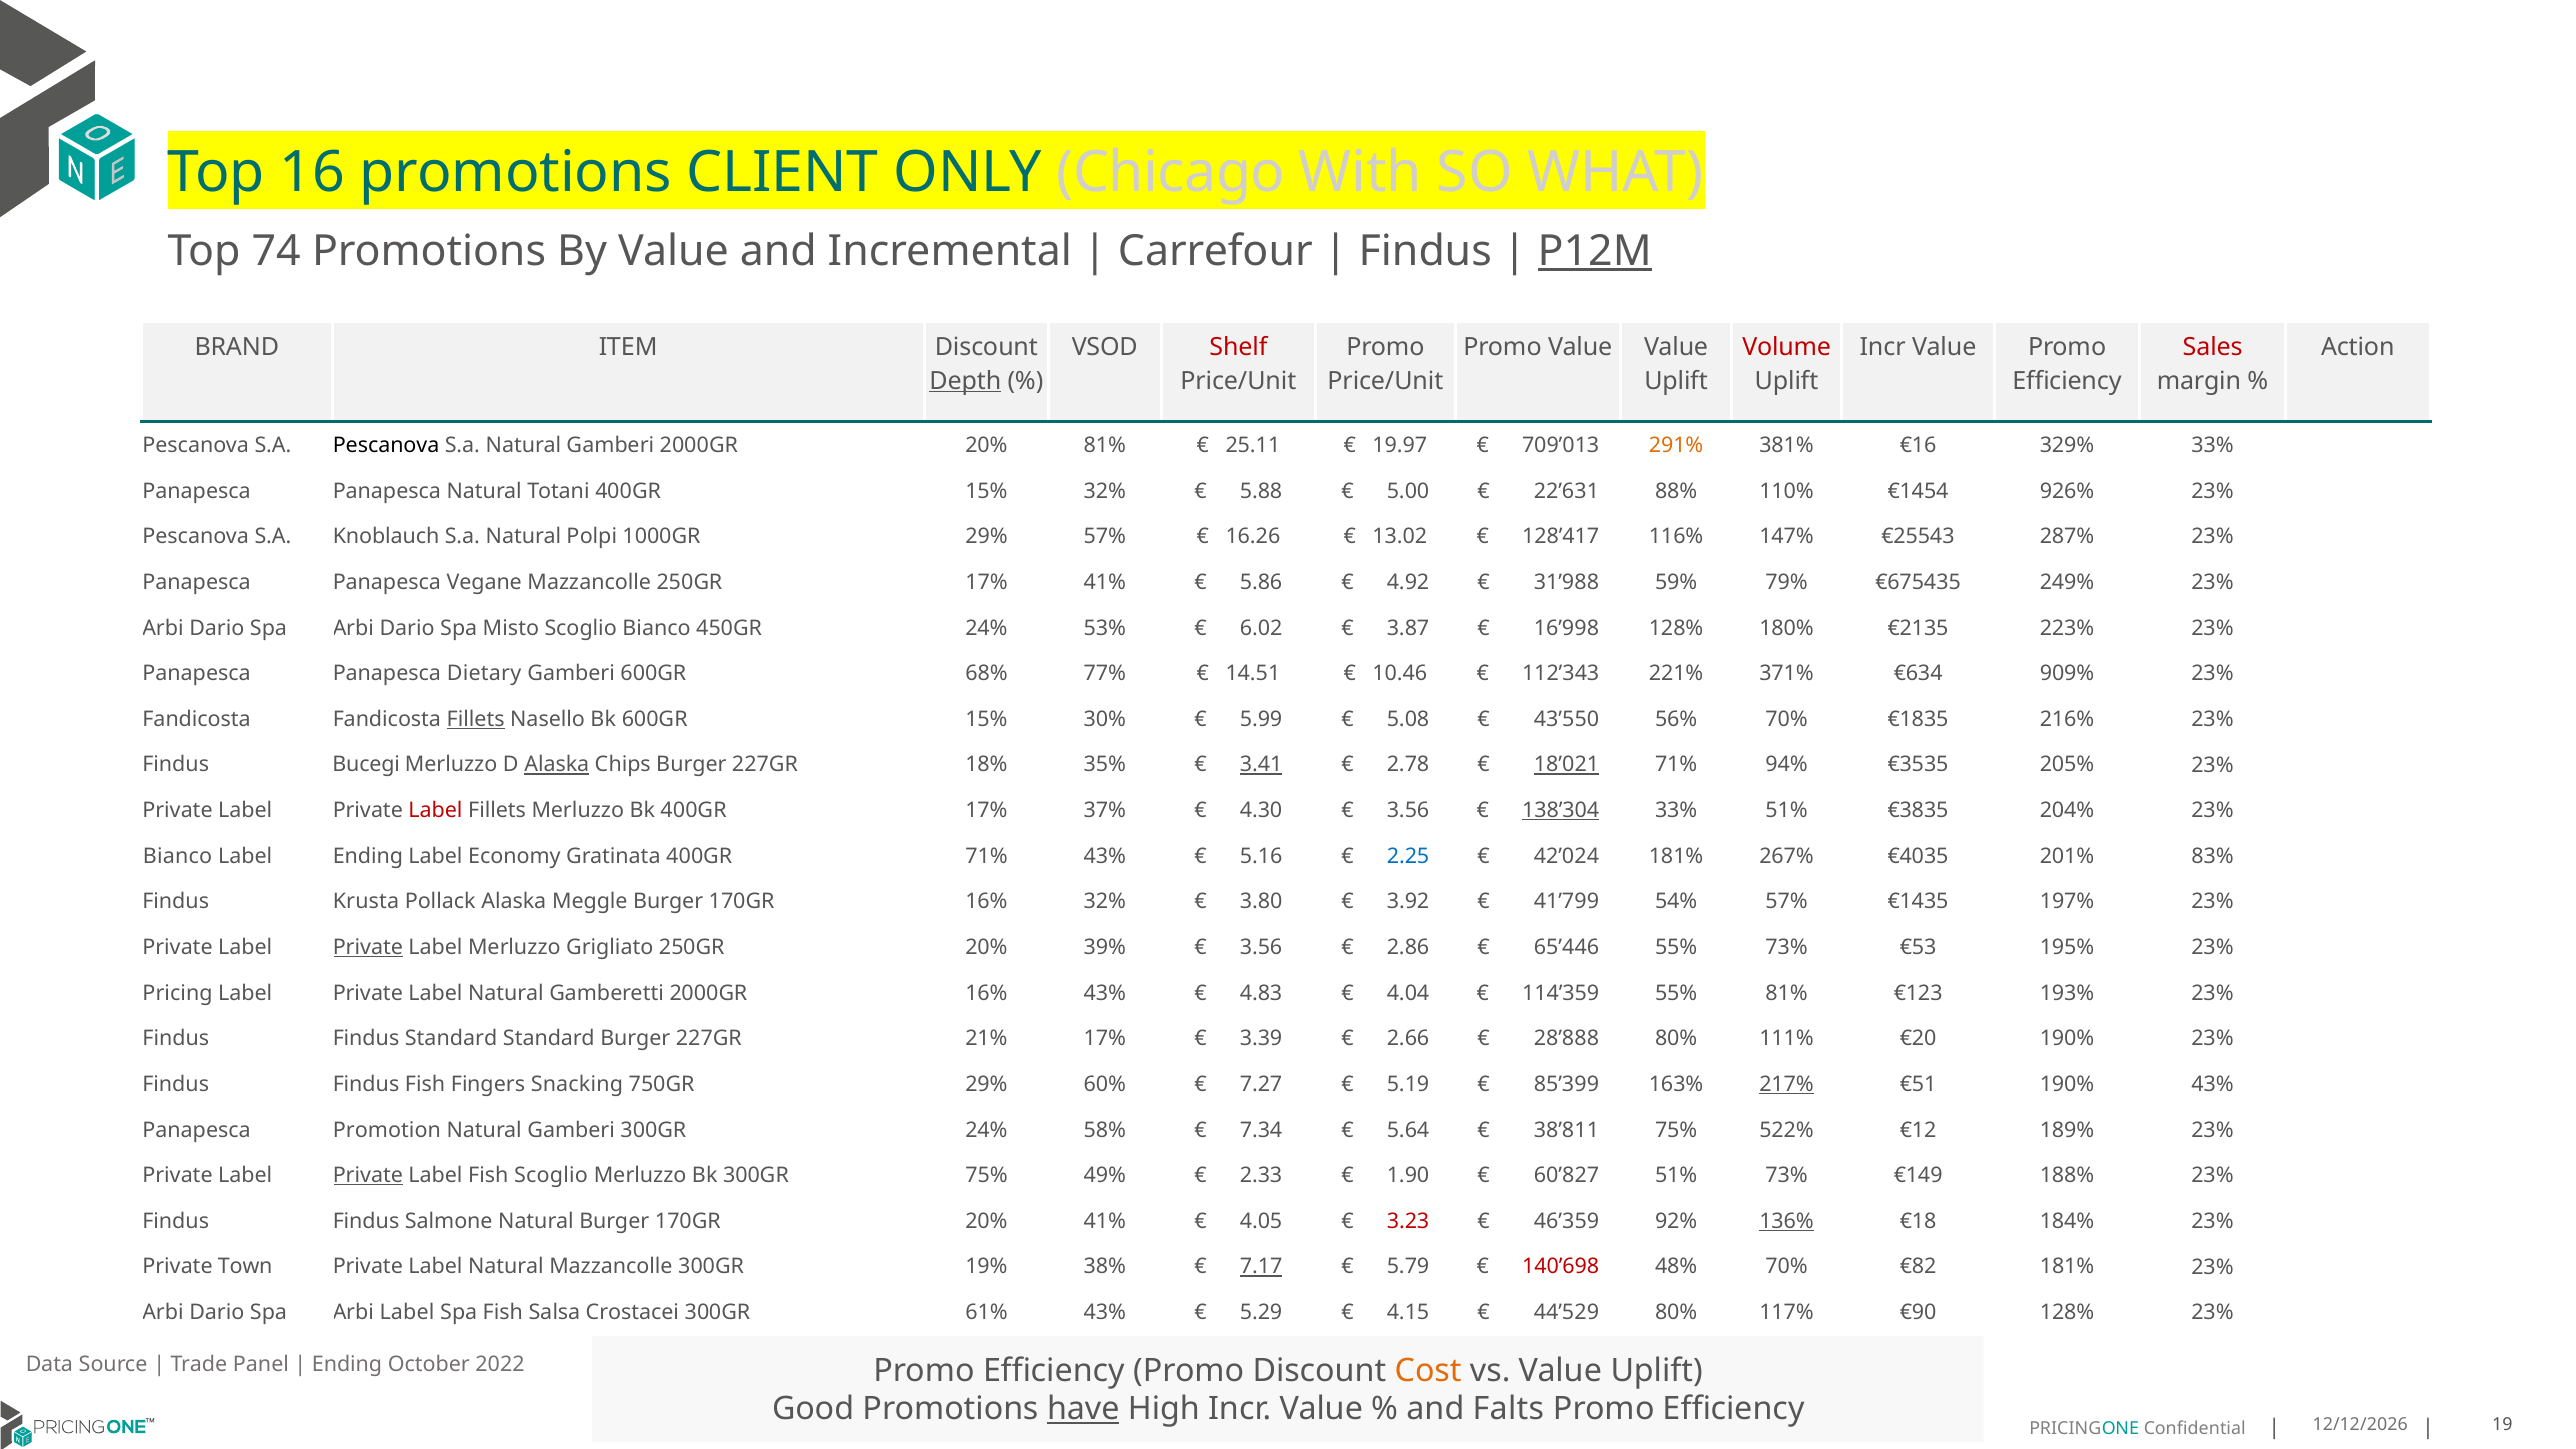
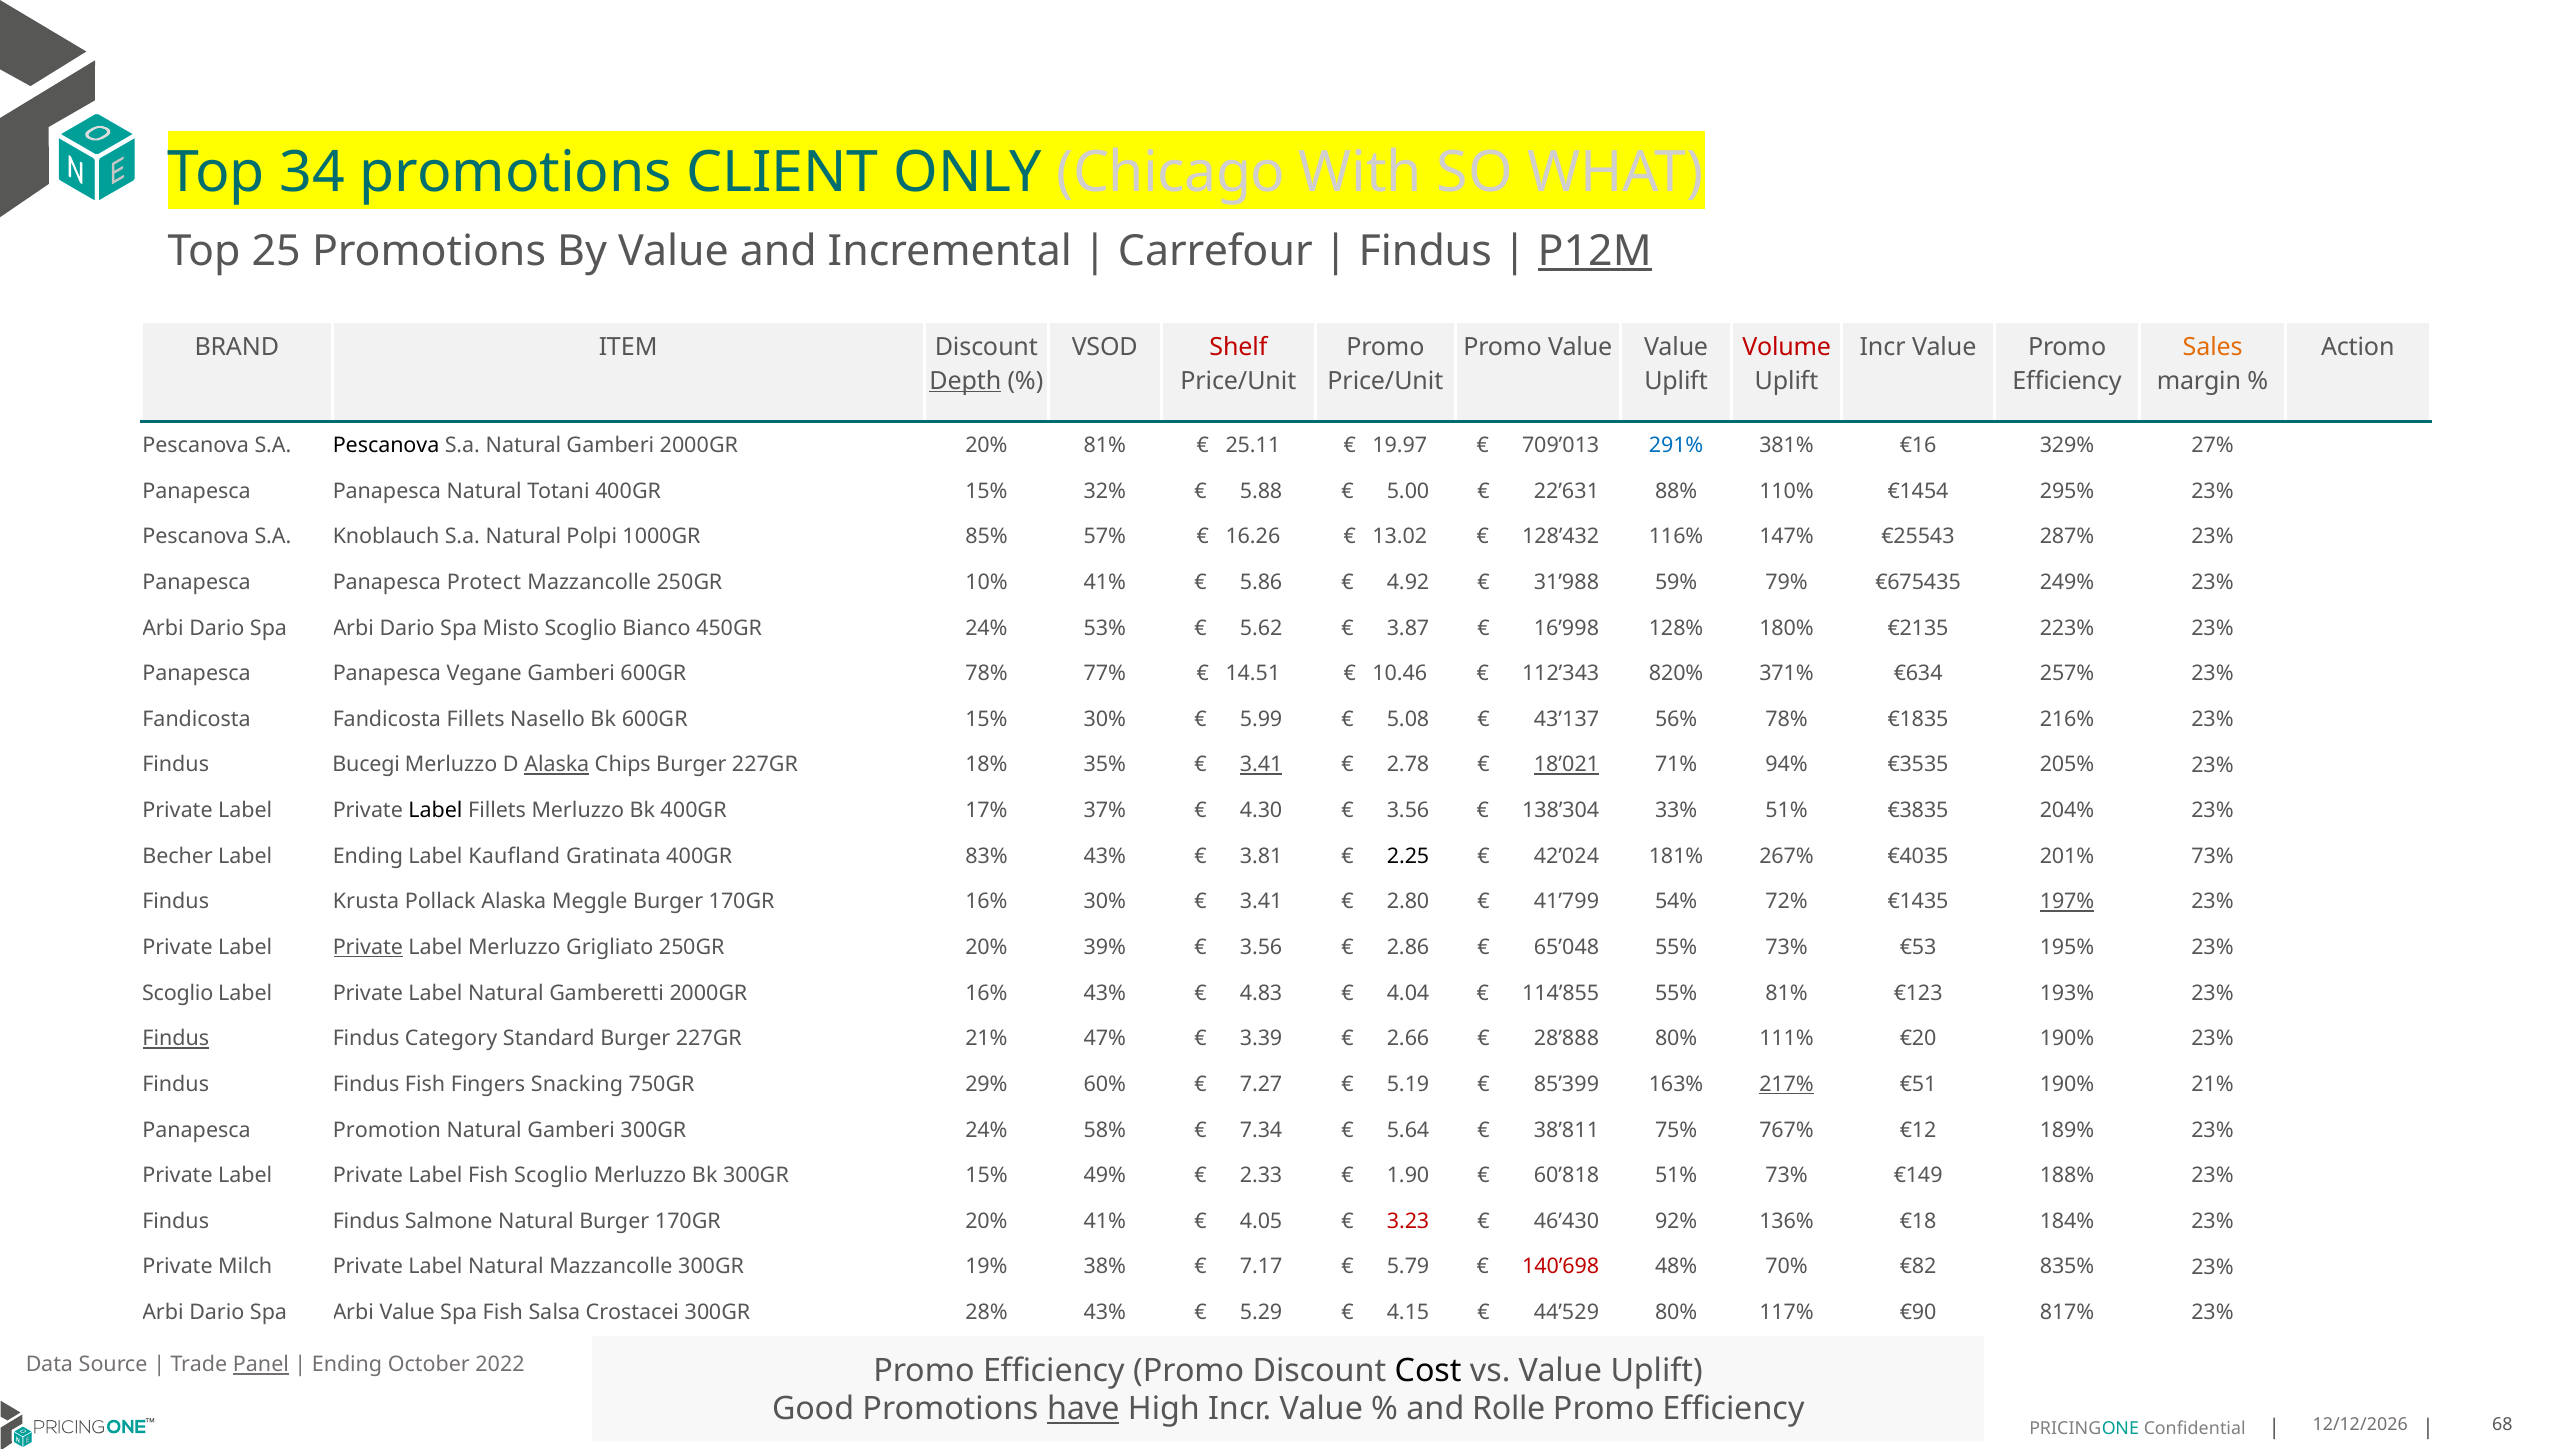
16: 16 -> 34 (312, 173)
74: 74 -> 25 (276, 251)
Sales colour: red -> orange (2213, 347)
291% colour: orange -> blue (1676, 445)
329% 33%: 33% -> 27% (2213, 446)
926%: 926% -> 295% (2067, 491)
1000GR 29%: 29% -> 85% (986, 537)
128’417: 128’417 -> 128’432 (1561, 537)
Vegane: Vegane -> Protect (484, 582)
250GR 17%: 17% -> 10% (986, 582)
6.02: 6.02 -> 5.62 (1261, 628)
Dietary: Dietary -> Vegane (484, 674)
600GR 68%: 68% -> 78% (986, 674)
221%: 221% -> 820% (1676, 674)
909%: 909% -> 257% (2067, 674)
Fillets underline: present -> none (476, 719)
43’550: 43’550 -> 43’137 (1567, 719)
56% 70%: 70% -> 78% (1787, 719)
Label colour: red -> black (435, 811)
138’304 underline: present -> none (1561, 811)
Bianco: Bianco -> Becher (178, 856)
Economy: Economy -> Kaufland (514, 856)
400GR 71%: 71% -> 83% (986, 856)
5.16: 5.16 -> 3.81 (1261, 856)
2.25 colour: blue -> black (1408, 856)
201% 83%: 83% -> 73% (2213, 856)
16% 32%: 32% -> 30% (1105, 902)
3.80: 3.80 -> 3.41 (1261, 902)
3.92: 3.92 -> 2.80 (1408, 902)
54% 57%: 57% -> 72% (1787, 902)
197% underline: none -> present (2067, 902)
65’446: 65’446 -> 65’048 (1567, 947)
Pricing: Pricing -> Scoglio (178, 993)
114’359: 114’359 -> 114’855 (1561, 993)
Findus underline: none -> present (176, 1039)
Findus Standard: Standard -> Category (451, 1039)
21% 17%: 17% -> 47% (1105, 1039)
190% 43%: 43% -> 21% (2213, 1084)
522%: 522% -> 767% (1787, 1130)
Private underline: present -> none (368, 1176)
300GR 75%: 75% -> 15% (986, 1176)
60’827: 60’827 -> 60’818 (1567, 1176)
46’359: 46’359 -> 46’430 (1567, 1221)
136% underline: present -> none (1787, 1221)
Town: Town -> Milch (245, 1267)
7.17 underline: present -> none (1261, 1267)
€82 181%: 181% -> 835% (2067, 1267)
Arbi Label: Label -> Value (407, 1313)
61%: 61% -> 28% (986, 1313)
€90 128%: 128% -> 817% (2067, 1313)
Panel underline: none -> present (261, 1365)
Cost colour: orange -> black (1428, 1371)
Falts: Falts -> Rolle (1509, 1409)
19: 19 -> 68 (2502, 1425)
